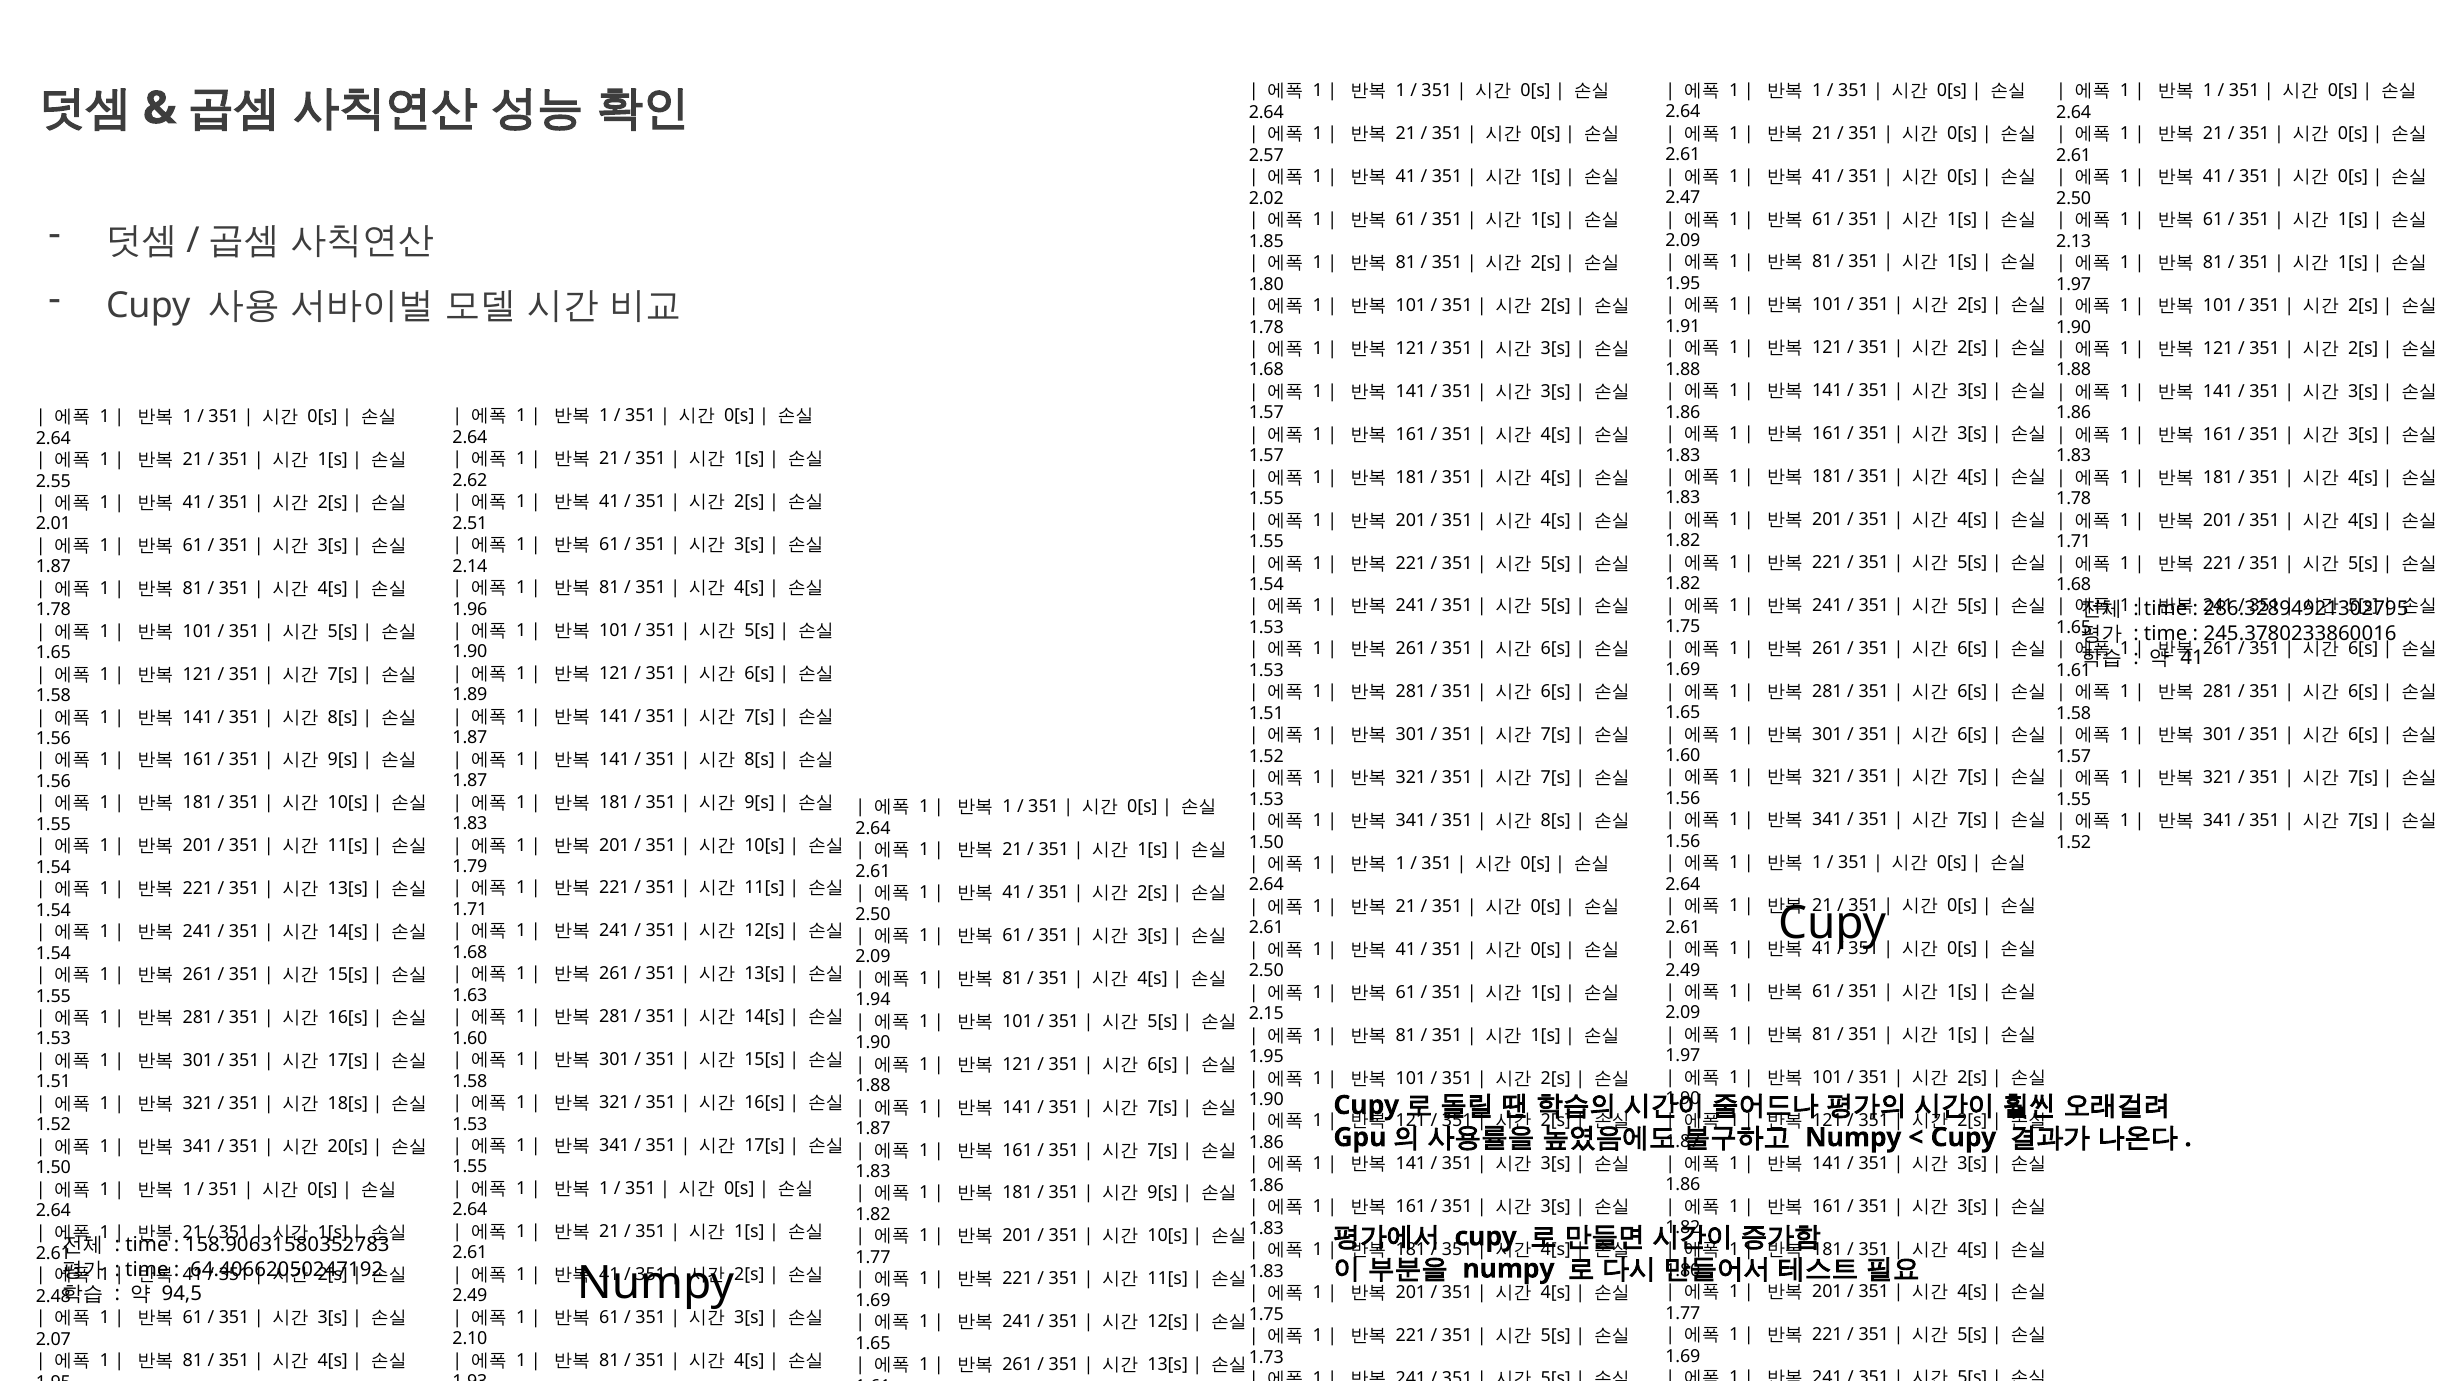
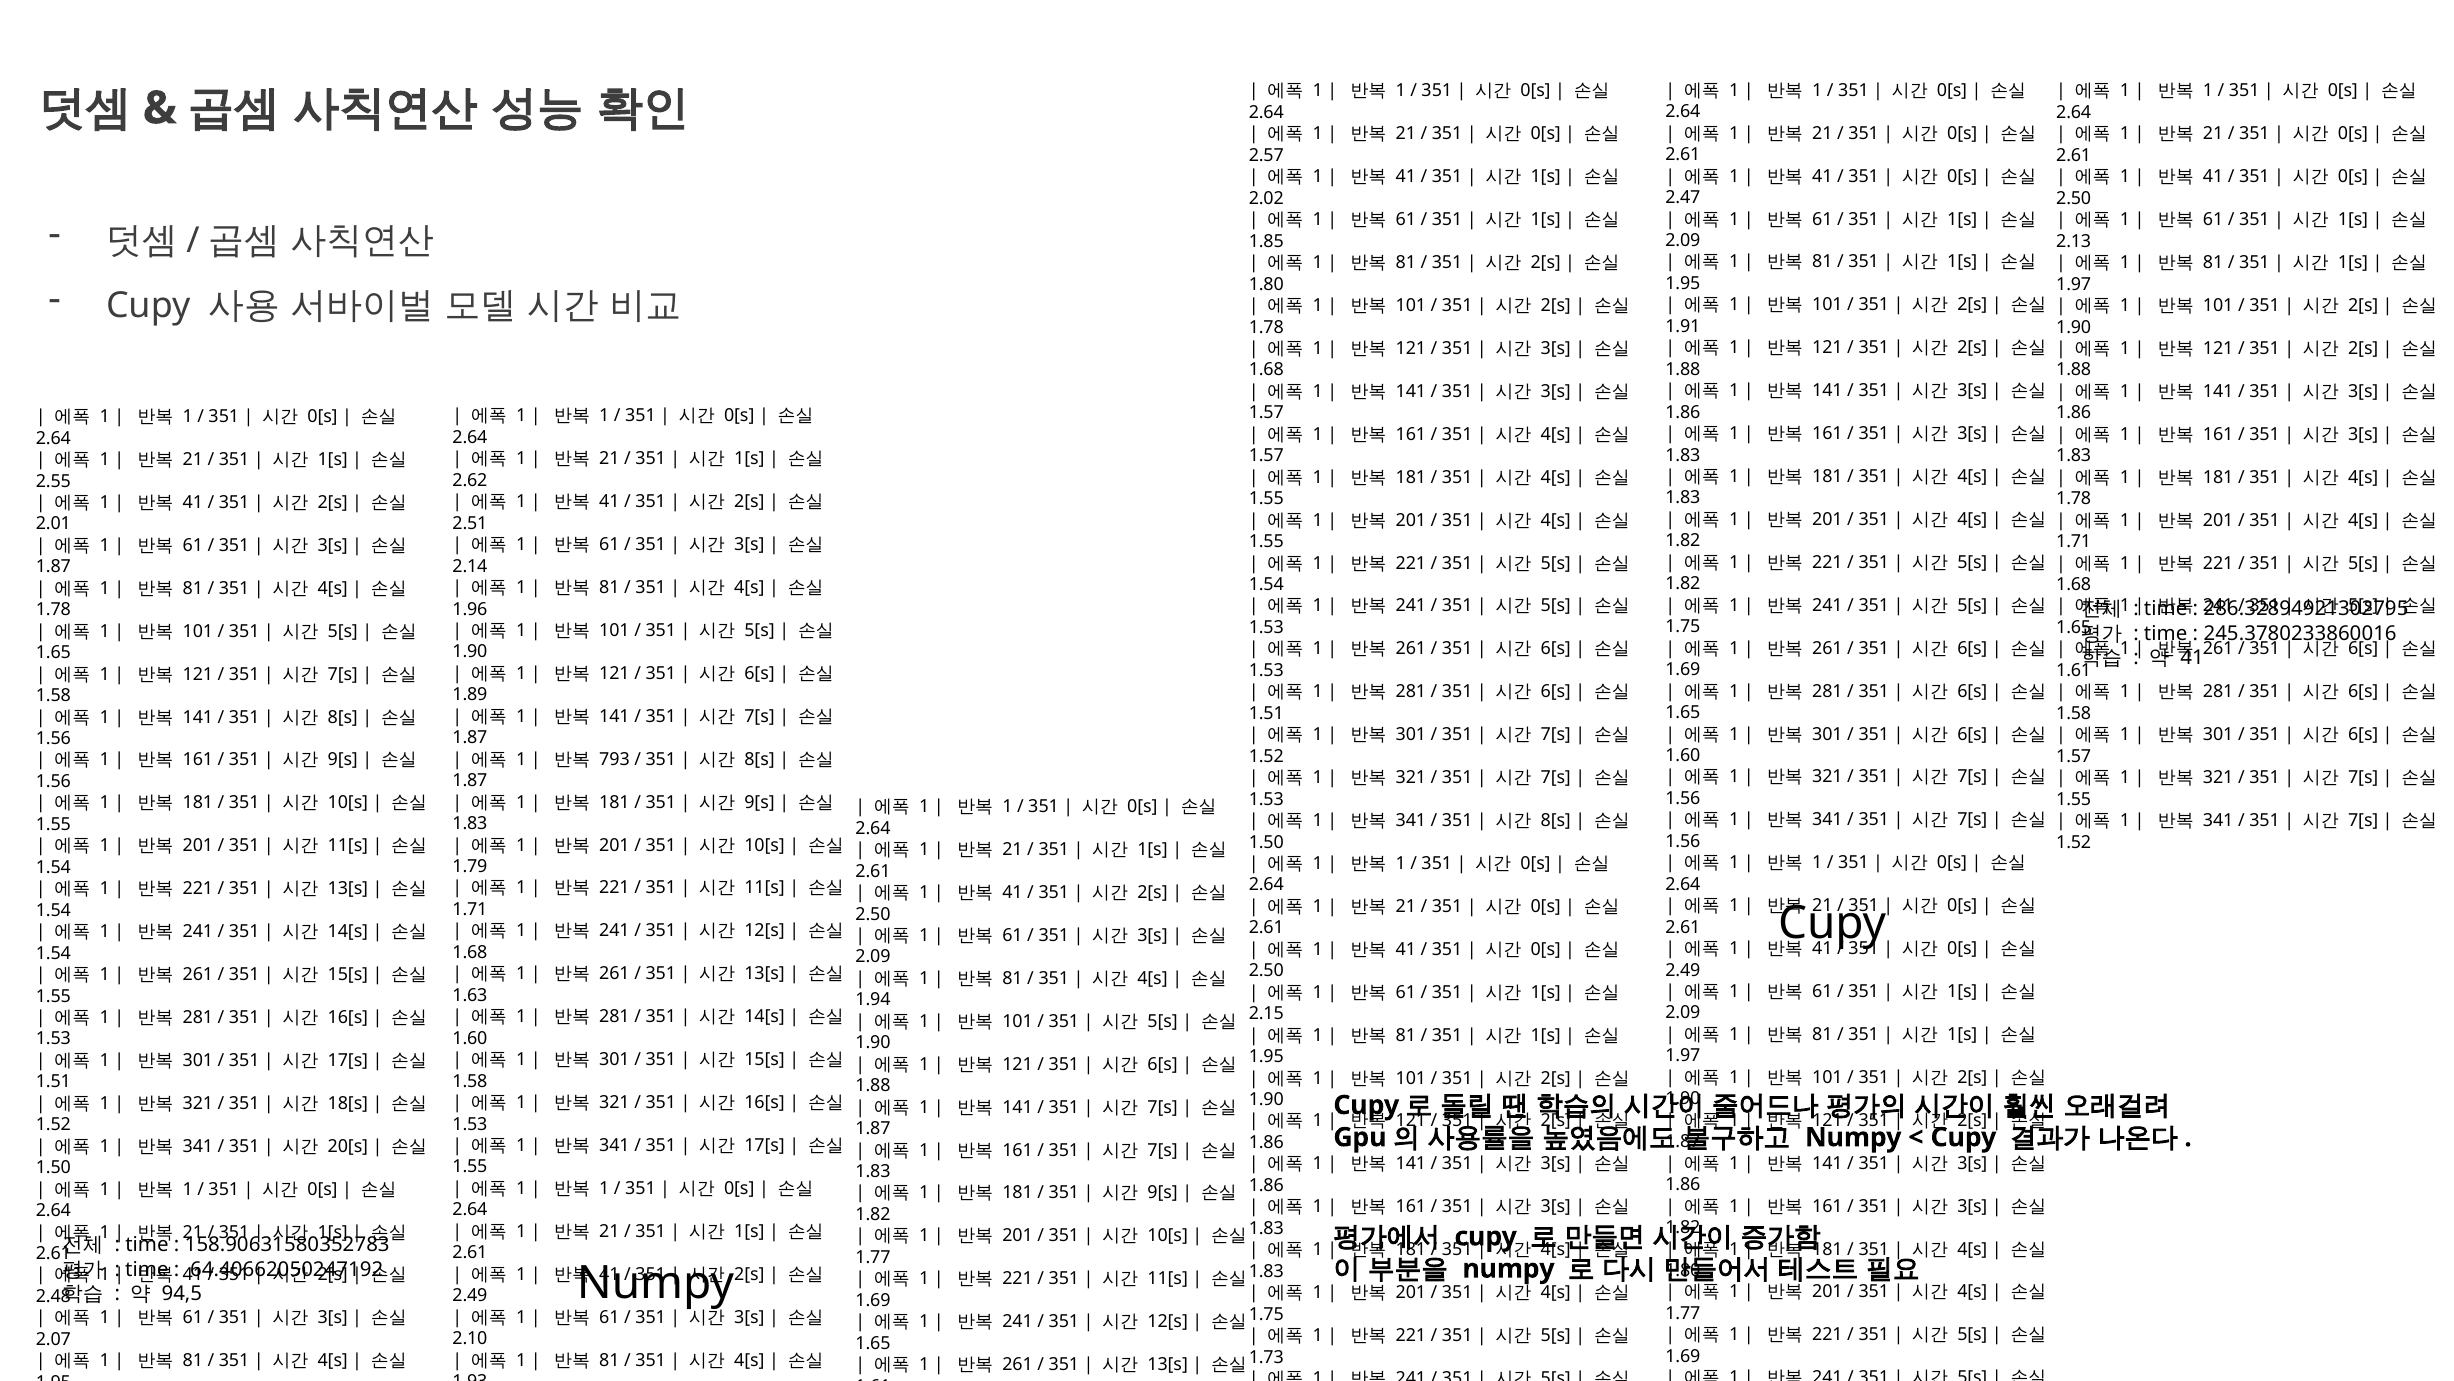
141: 141 -> 793 (615, 759)
